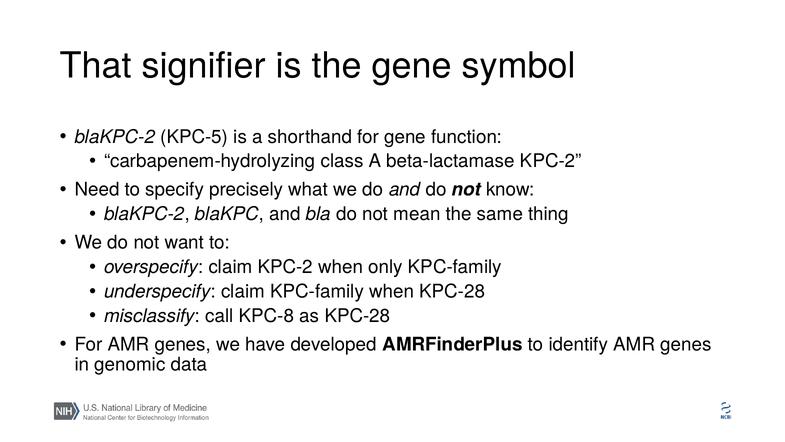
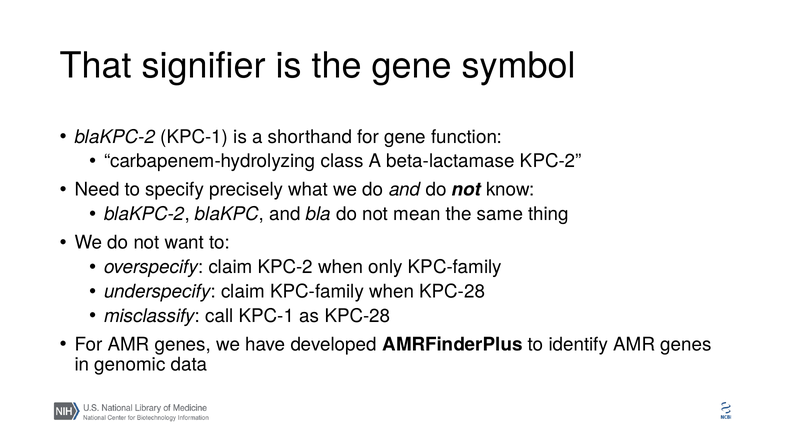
blaKPC-2 KPC-5: KPC-5 -> KPC-1 (194, 137)
call KPC-8: KPC-8 -> KPC-1 (266, 316)
